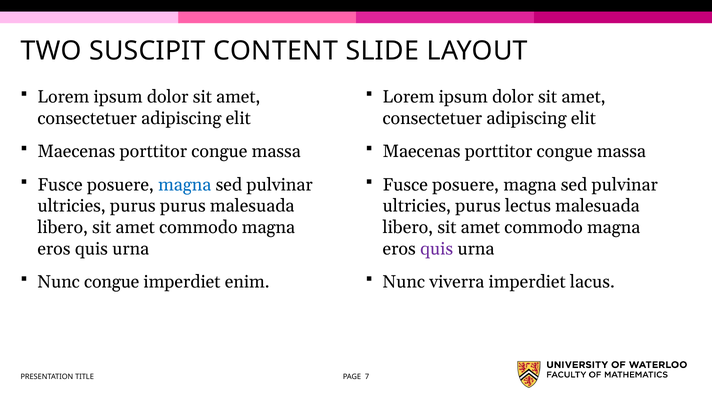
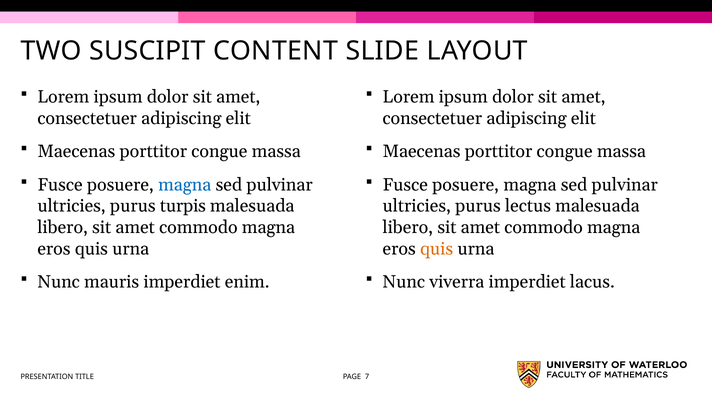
purus purus: purus -> turpis (183, 206)
quis colour: purple -> orange (437, 249)
Nunc congue: congue -> mauris (112, 282)
